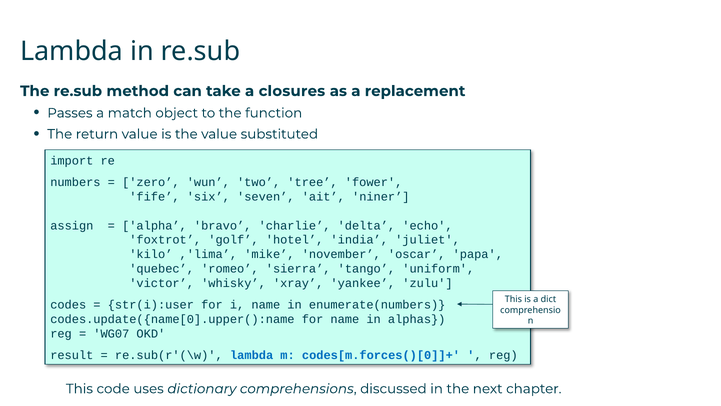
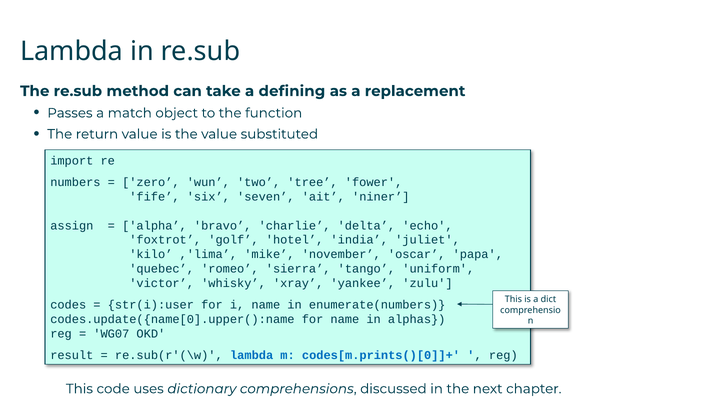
closures: closures -> defining (292, 91)
codes[m.forces()[0]]+: codes[m.forces()[0]]+ -> codes[m.prints()[0]]+ (381, 355)
